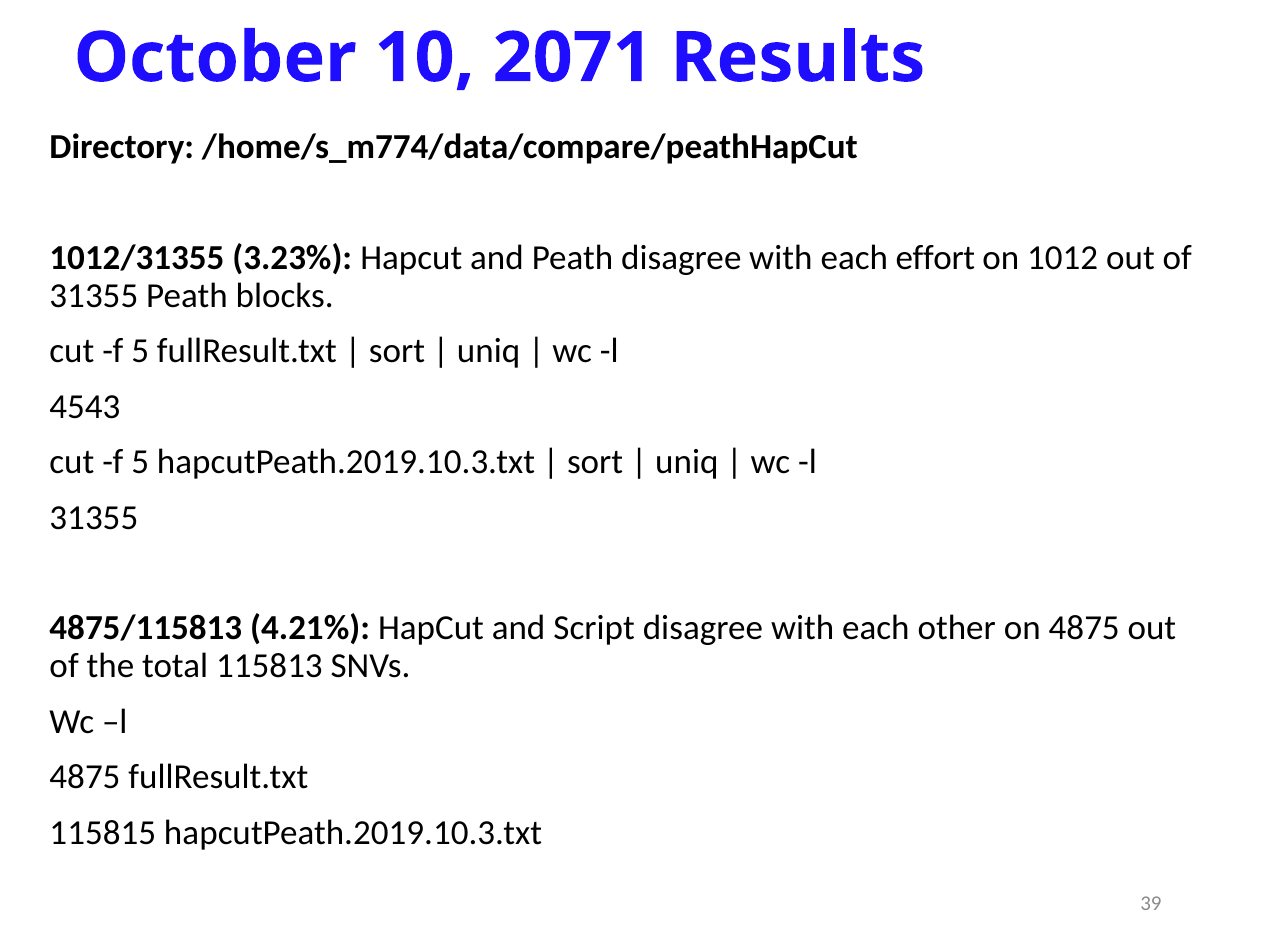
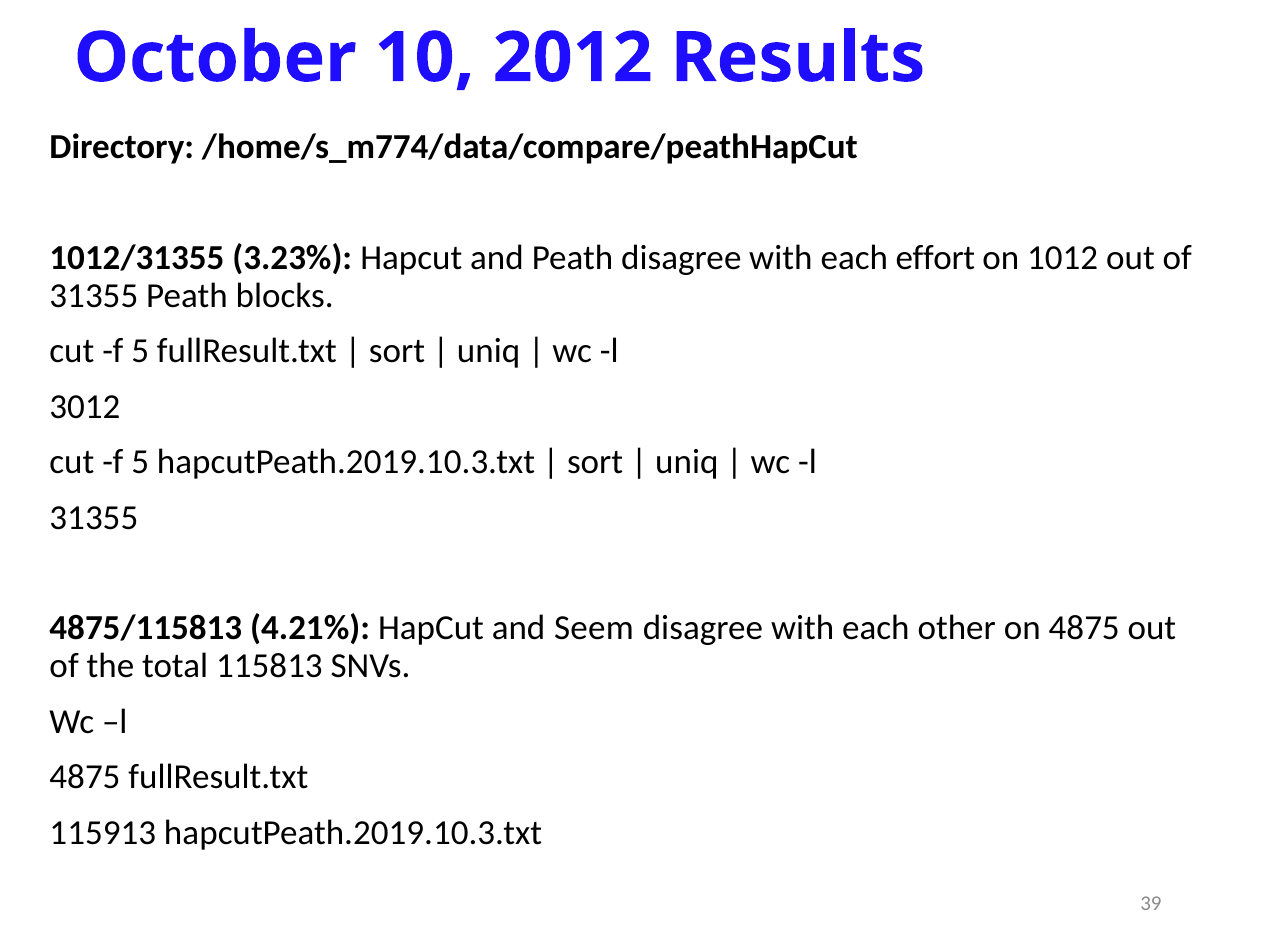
2071: 2071 -> 2012 (573, 58)
4543: 4543 -> 3012 (85, 407)
Script: Script -> Seem (594, 628)
115815: 115815 -> 115913 (103, 832)
